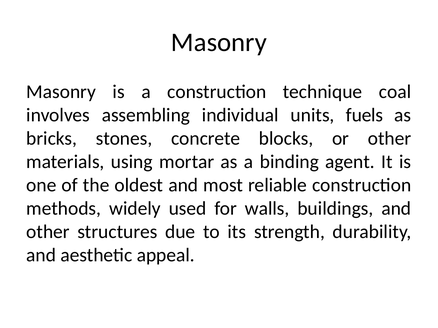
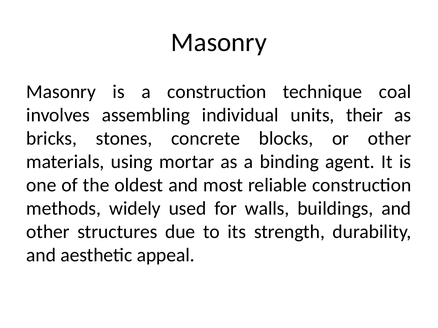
fuels: fuels -> their (365, 115)
